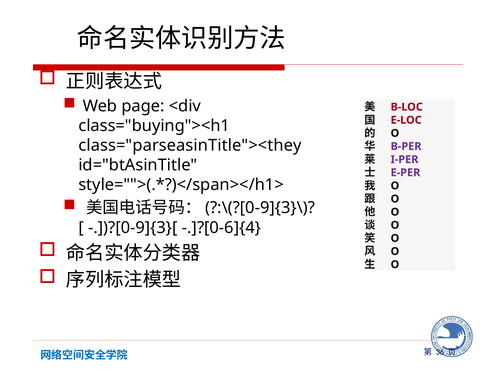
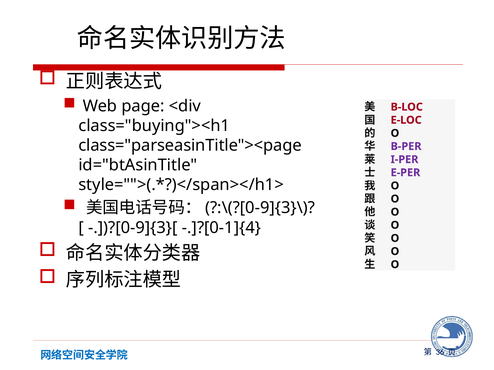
class="parseasinTitle"><they: class="parseasinTitle"><they -> class="parseasinTitle"><page (190, 146)
-.]?[0-6]{4: -.]?[0-6]{4 -> -.]?[0-1]{4 (221, 228)
